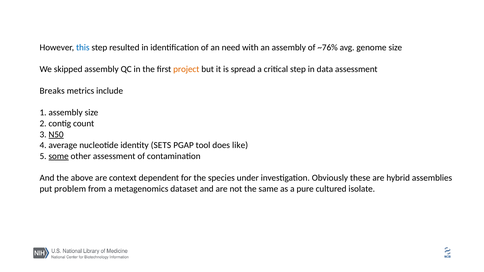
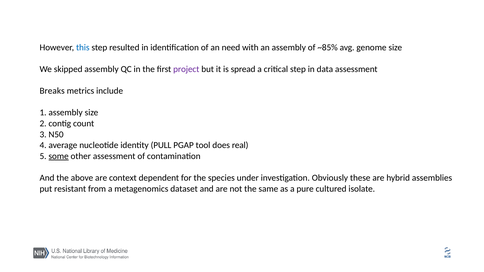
~76%: ~76% -> ~85% (328, 47)
project colour: orange -> purple (186, 69)
N50 underline: present -> none (56, 135)
SETS: SETS -> PULL (161, 145)
like: like -> real (240, 145)
problem: problem -> resistant (70, 189)
